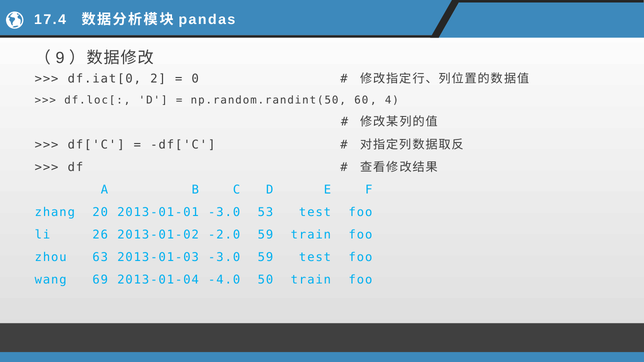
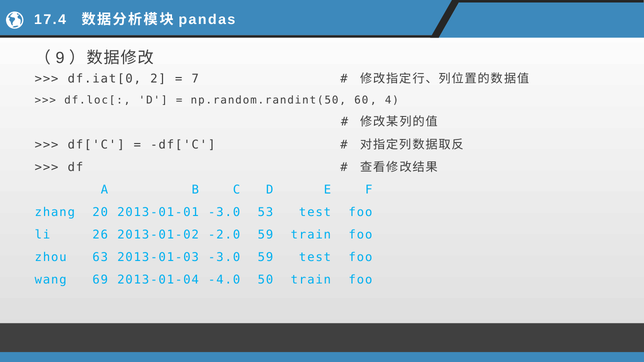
0: 0 -> 7 (195, 79)
